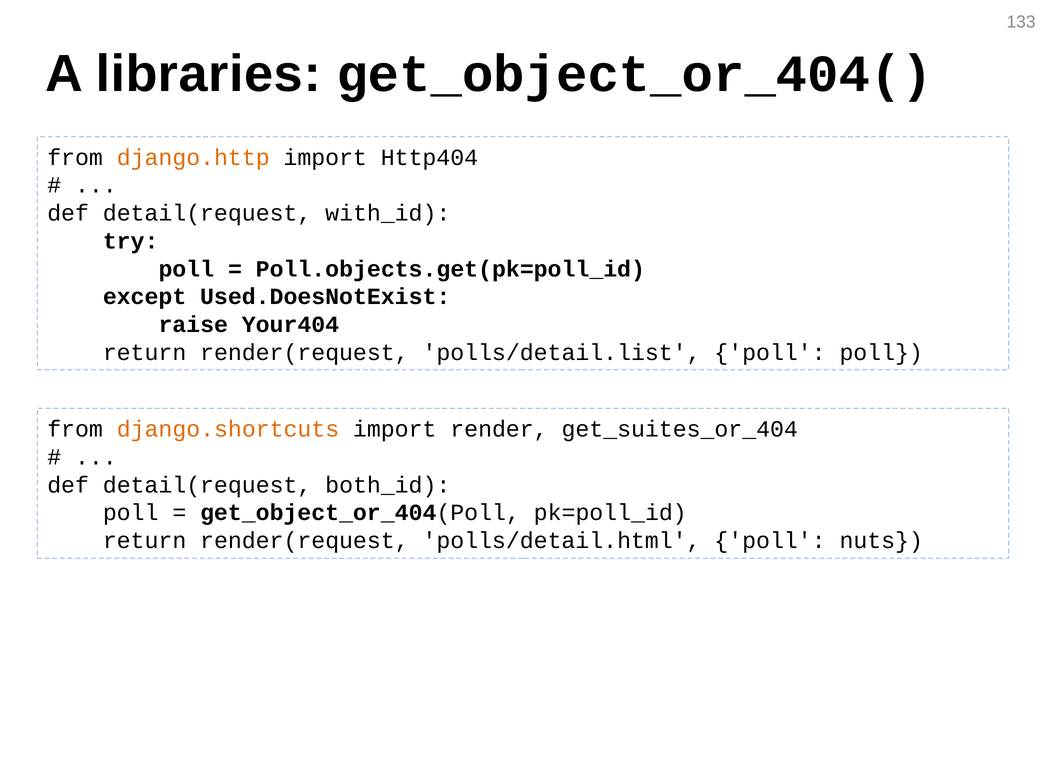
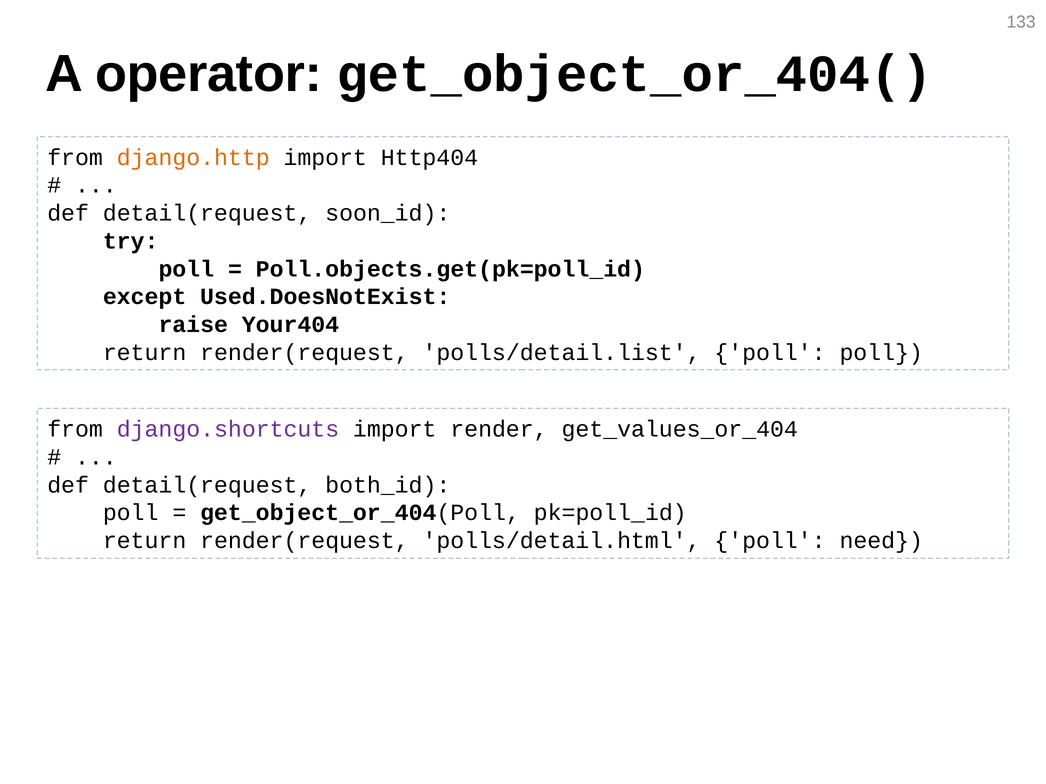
libraries: libraries -> operator (209, 74)
with_id: with_id -> soon_id (388, 213)
django.shortcuts colour: orange -> purple (228, 429)
get_suites_or_404: get_suites_or_404 -> get_values_or_404 (680, 429)
nuts: nuts -> need (881, 541)
